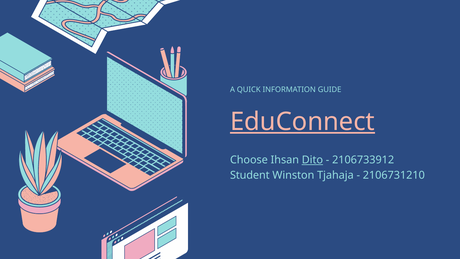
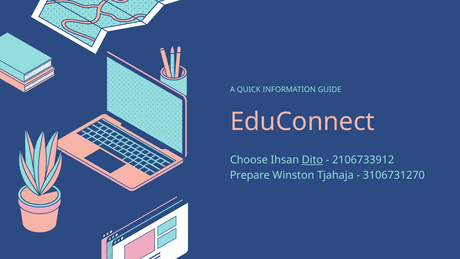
EduConnect underline: present -> none (302, 122)
Student: Student -> Prepare (250, 175)
2106731210: 2106731210 -> 3106731270 (394, 175)
